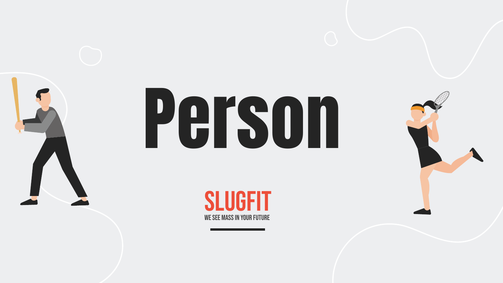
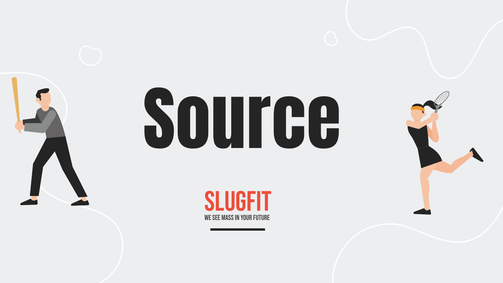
Person: Person -> Source (242, 125)
